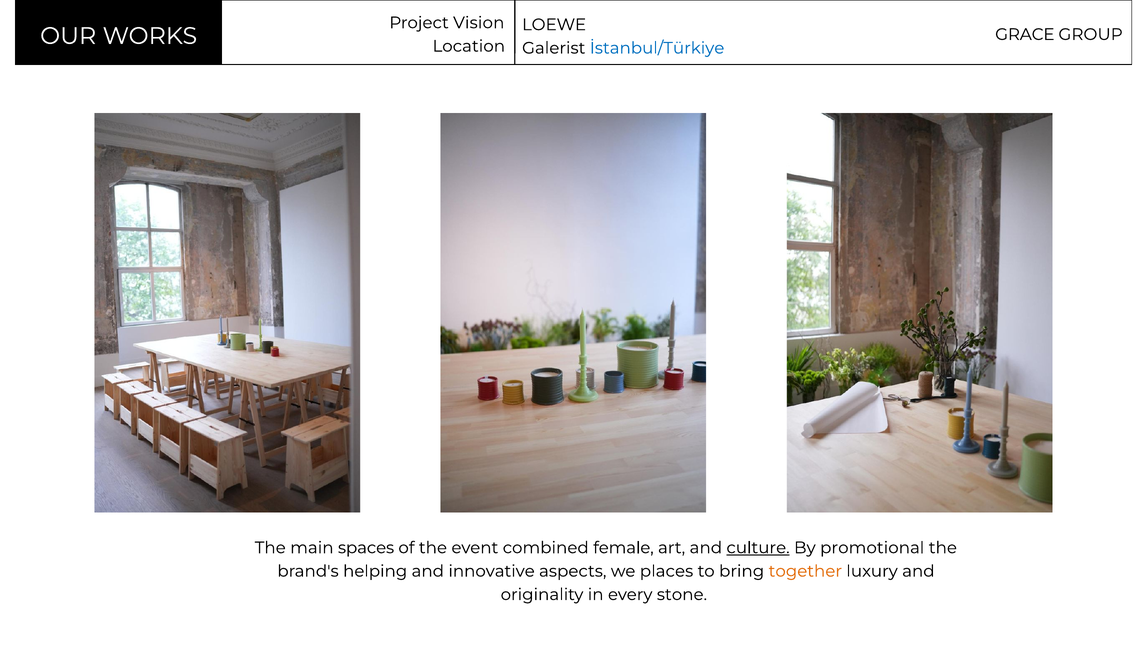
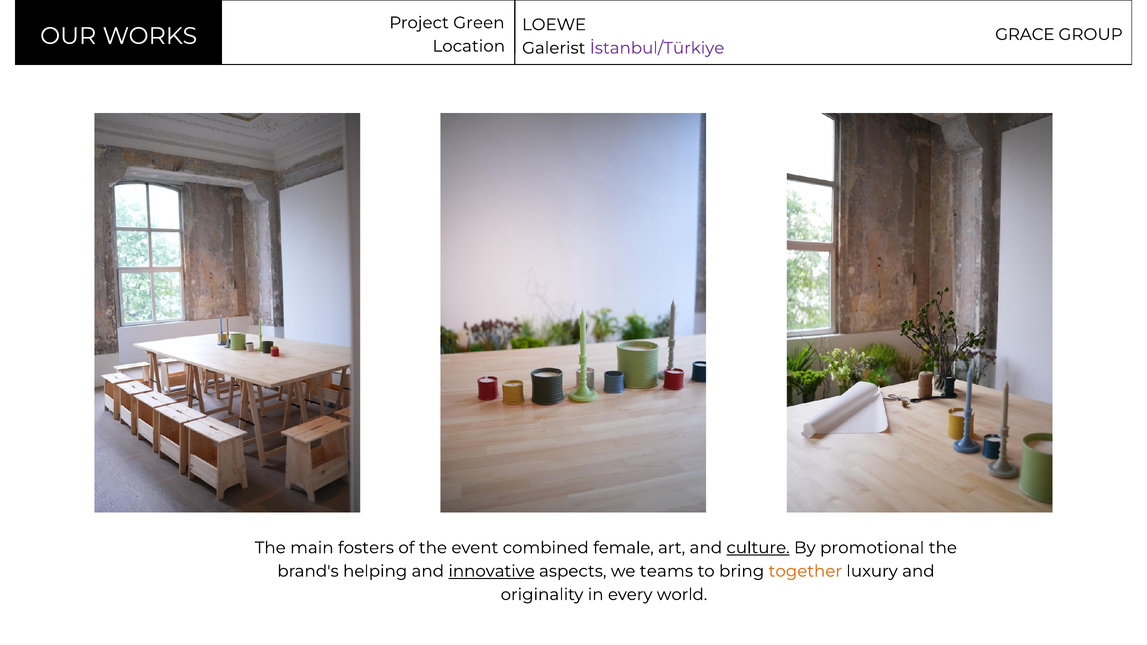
Vision: Vision -> Green (479, 23)
İstanbul/Türkiye colour: blue -> purple (657, 48)
spaces: spaces -> fosters (366, 548)
innovative underline: none -> present (492, 571)
places: places -> teams (666, 571)
stone: stone -> world (682, 595)
